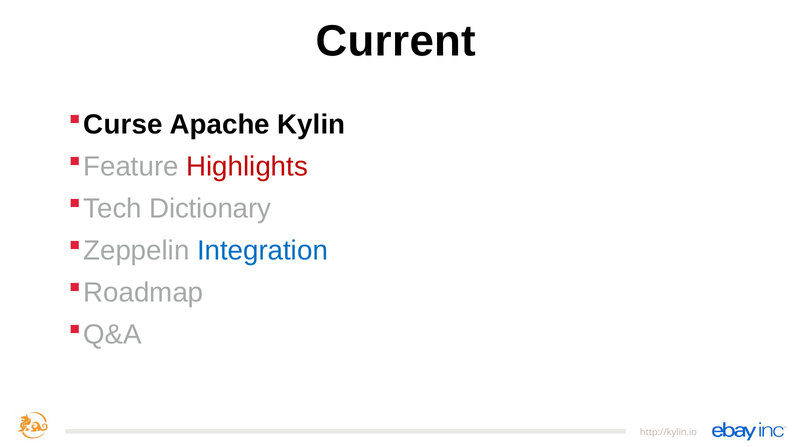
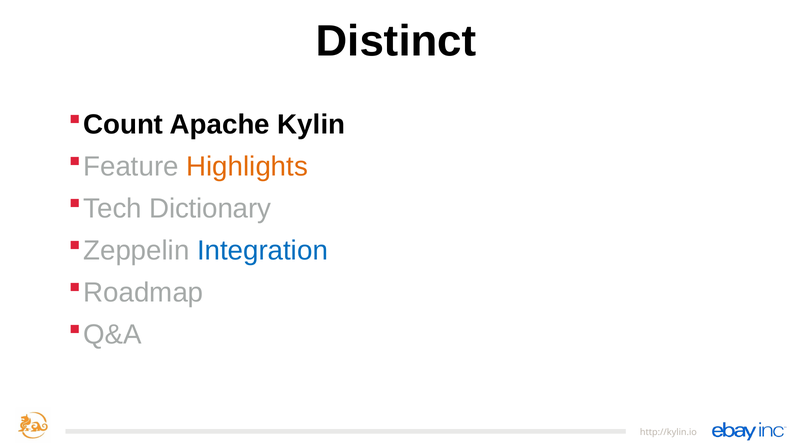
Current: Current -> Distinct (396, 41)
Curse: Curse -> Count (123, 124)
Highlights colour: red -> orange (247, 166)
